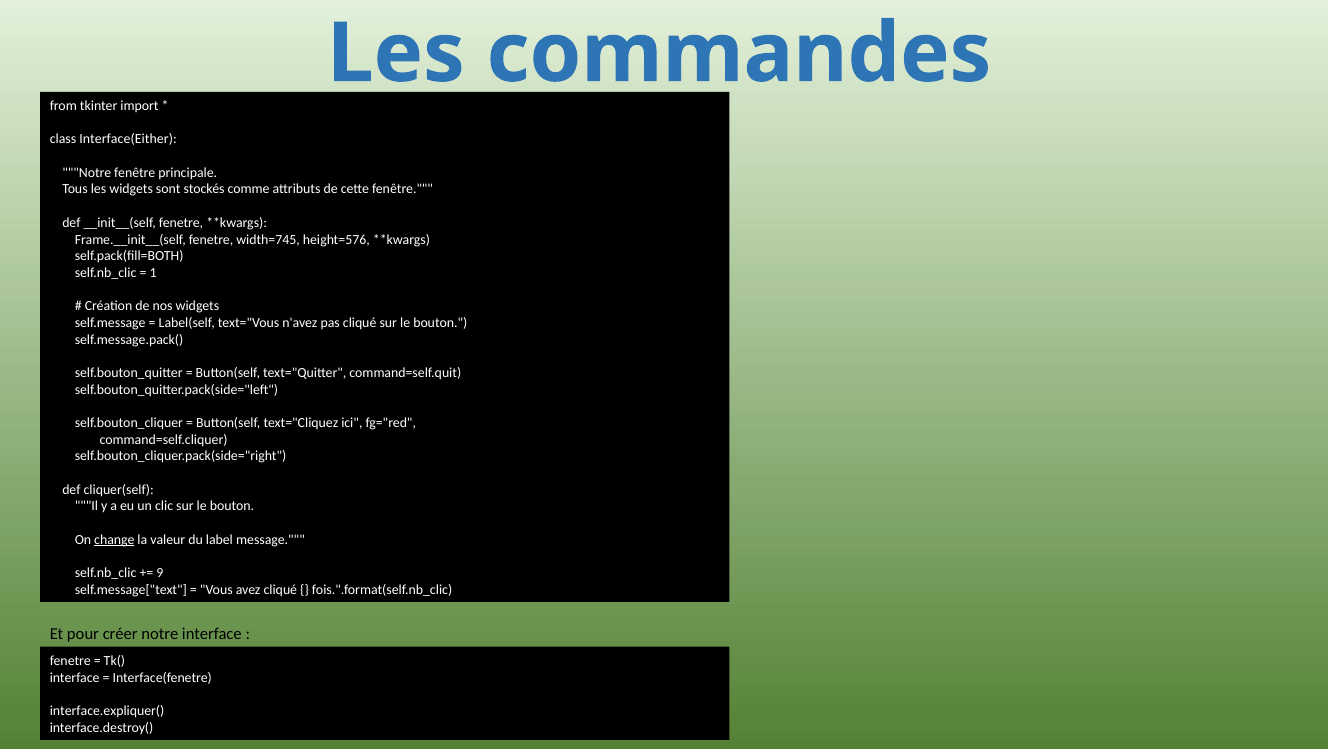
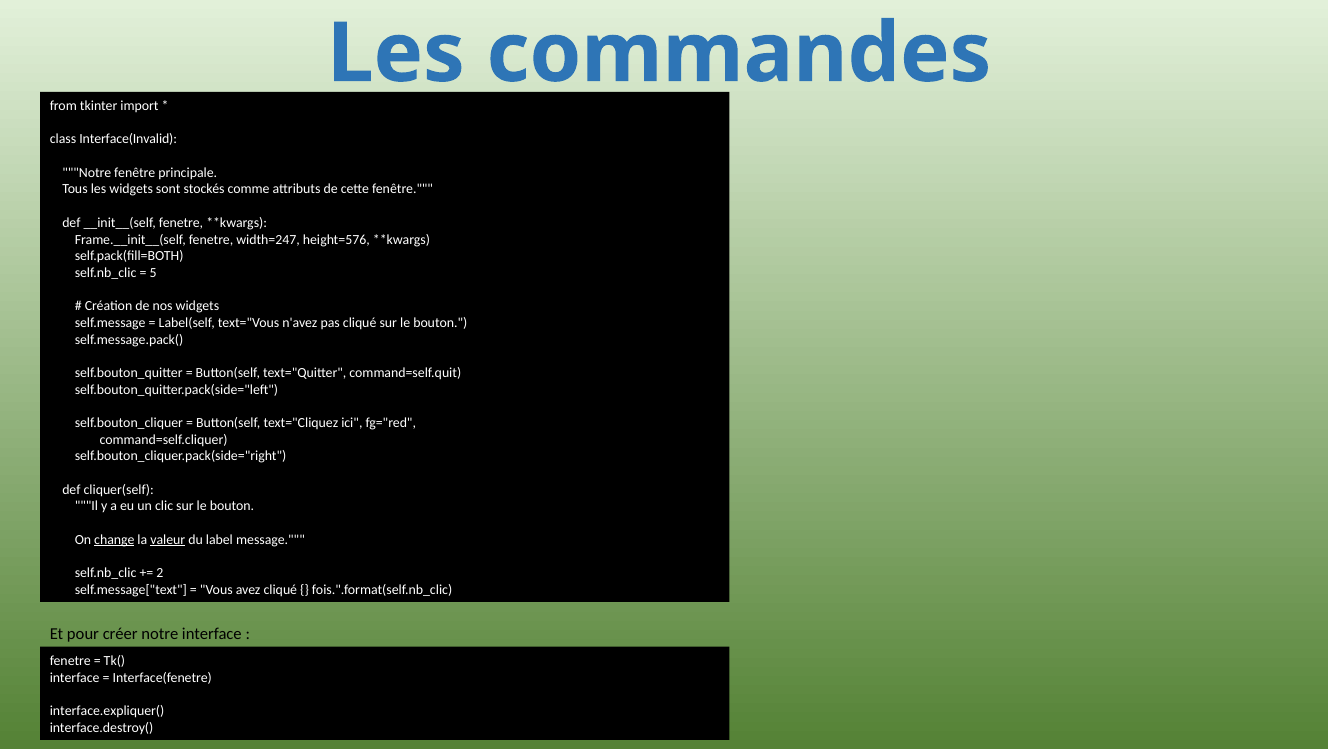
Interface(Either: Interface(Either -> Interface(Invalid (128, 139)
width=745: width=745 -> width=247 (268, 239)
1: 1 -> 5 (153, 273)
valeur underline: none -> present (168, 539)
9: 9 -> 2 (160, 573)
